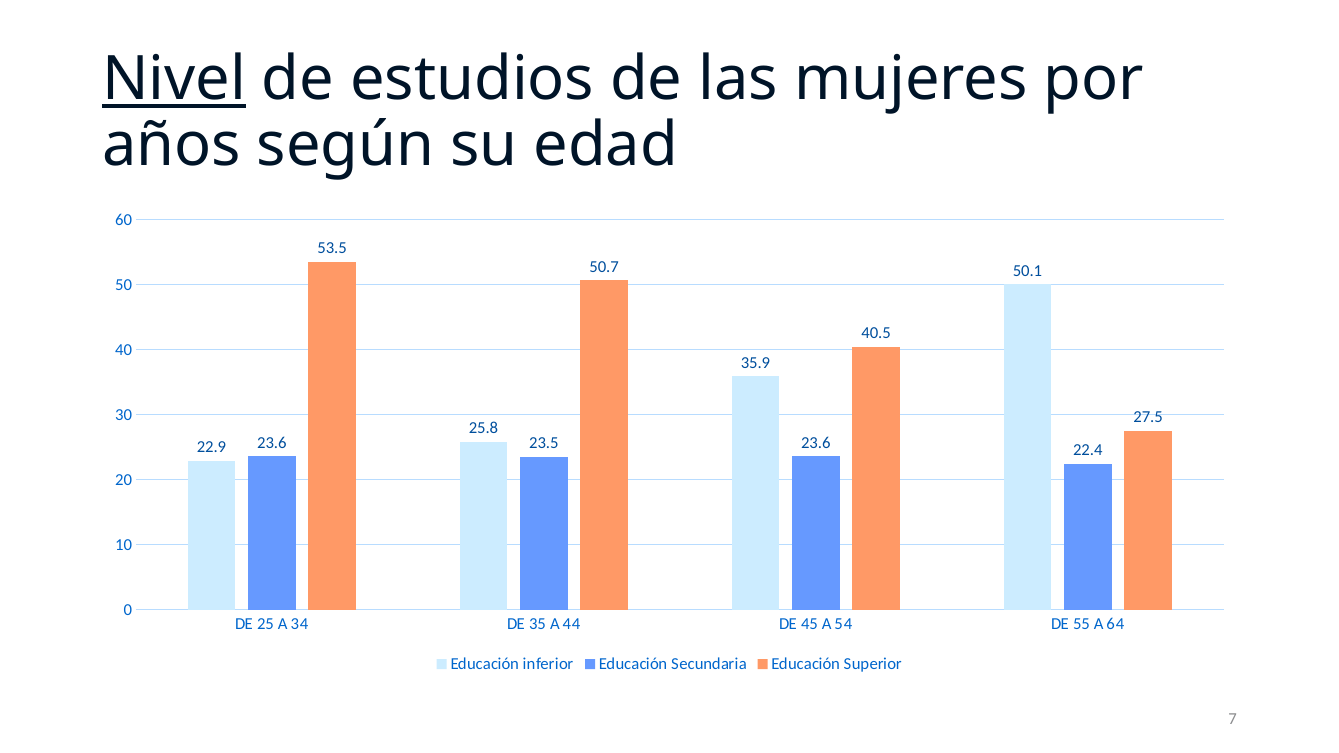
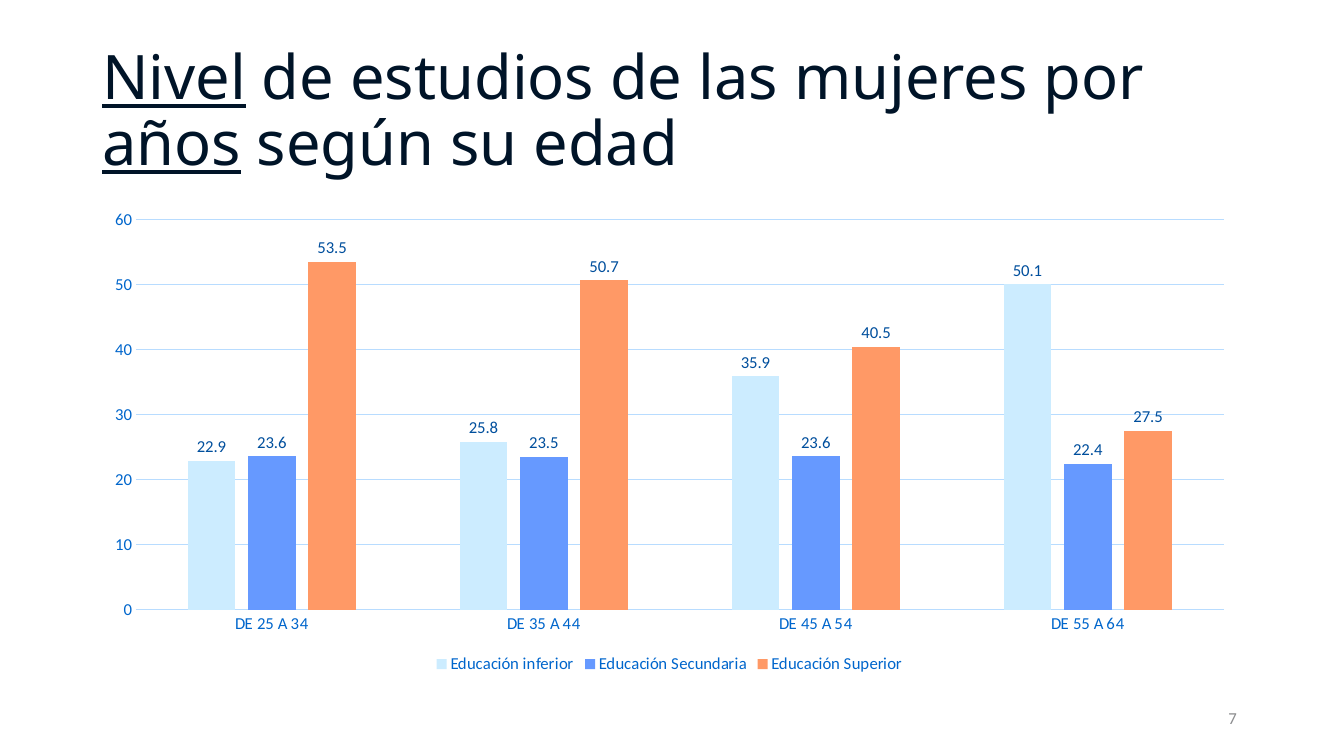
años underline: none -> present (171, 146)
